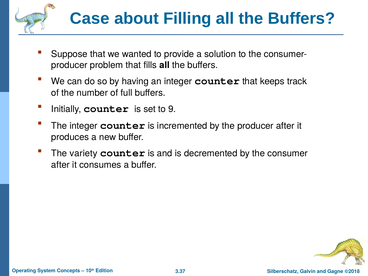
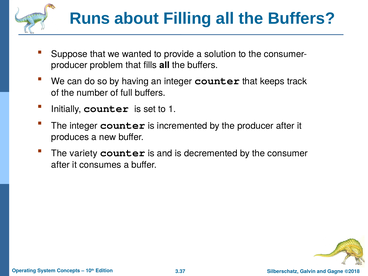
Case: Case -> Runs (90, 18)
9: 9 -> 1 (172, 109)
